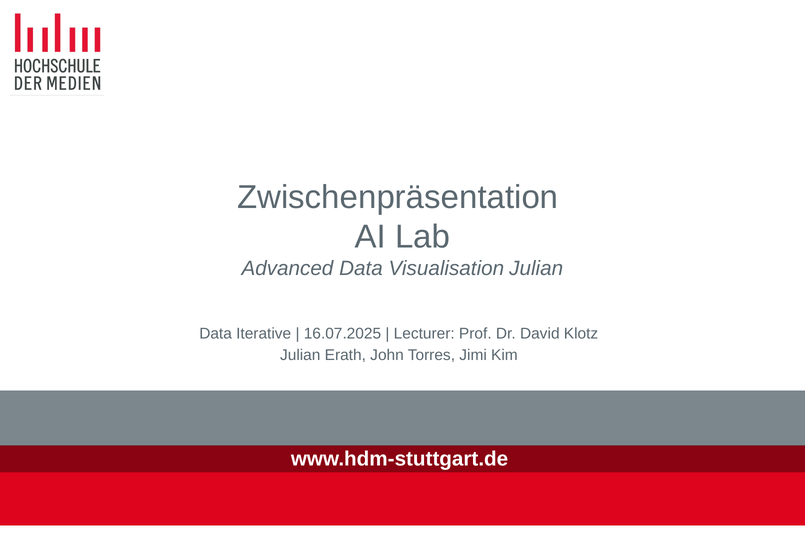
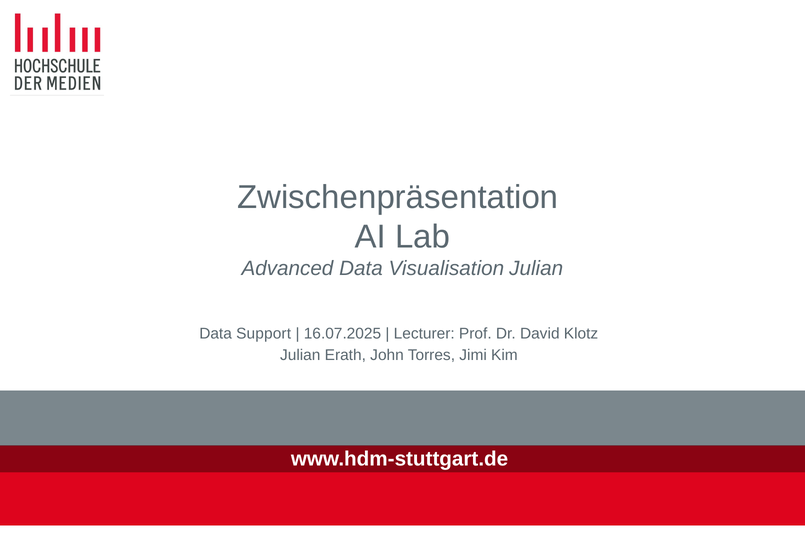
Iterative: Iterative -> Support (264, 333)
